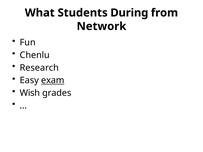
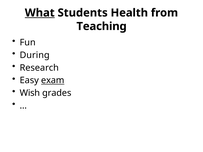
What underline: none -> present (40, 13)
During: During -> Health (129, 13)
Network: Network -> Teaching (102, 26)
Chenlu: Chenlu -> During (35, 55)
